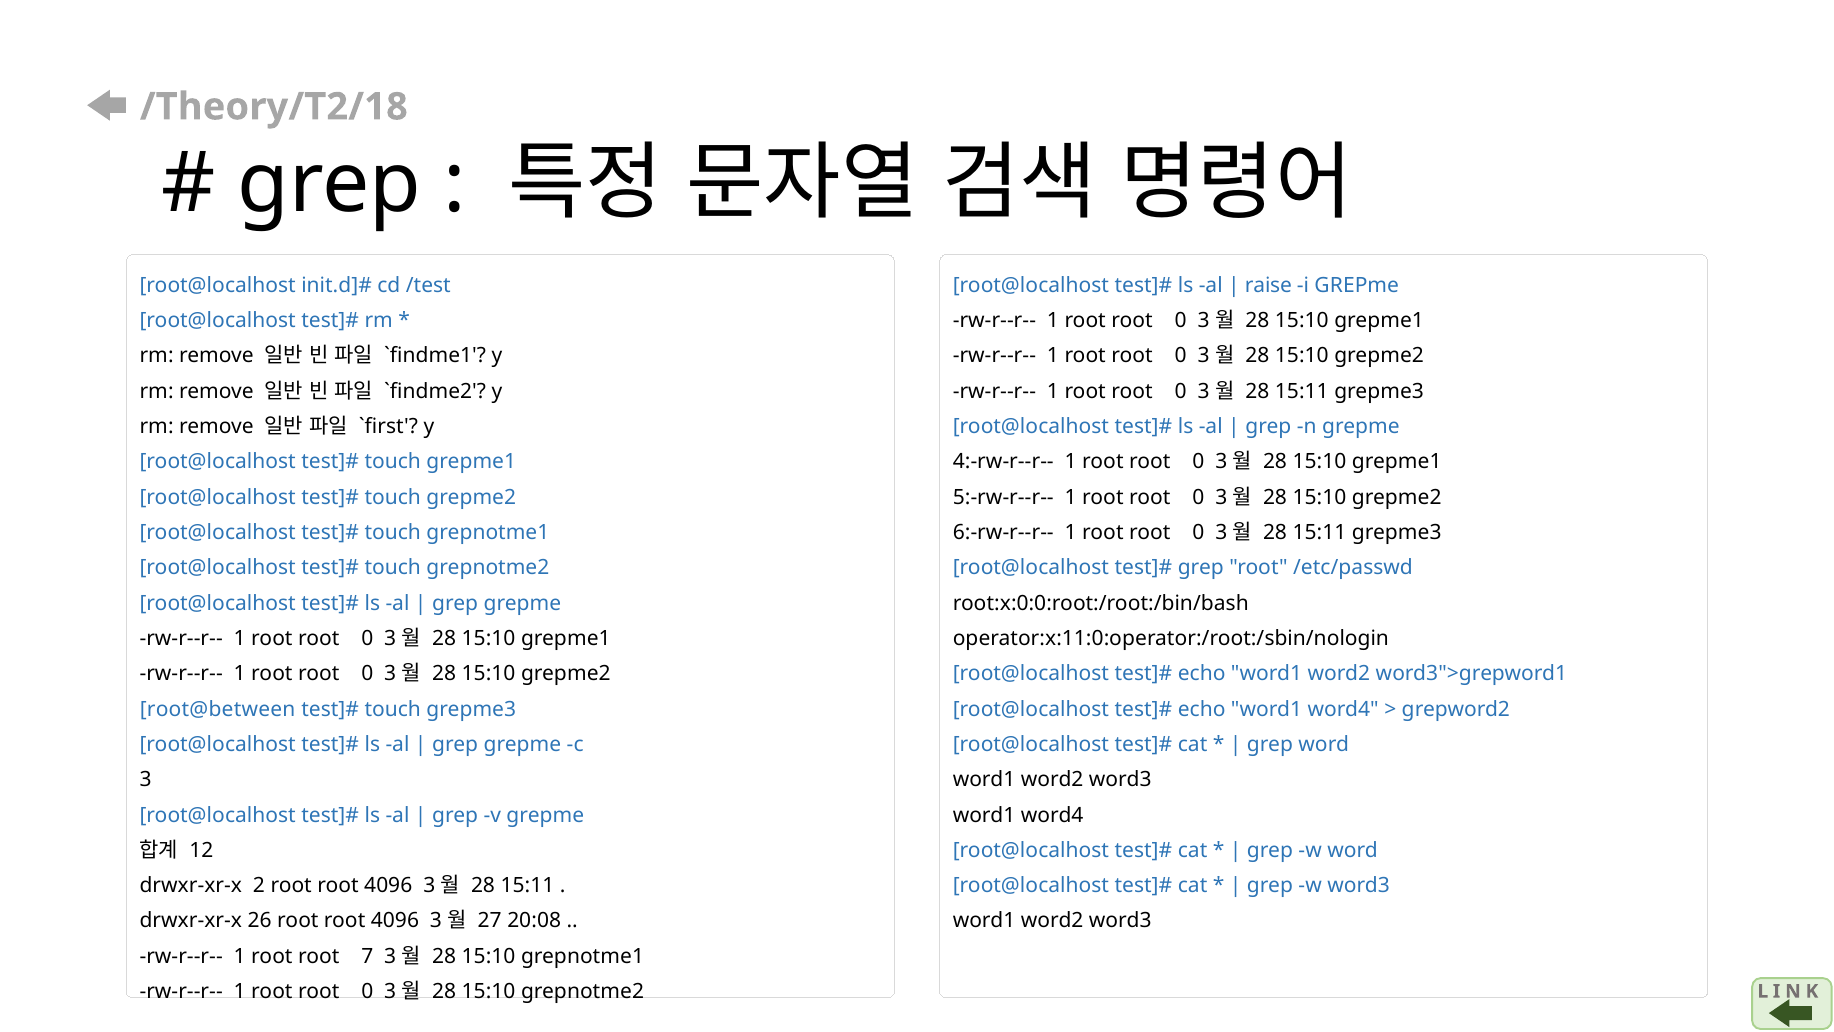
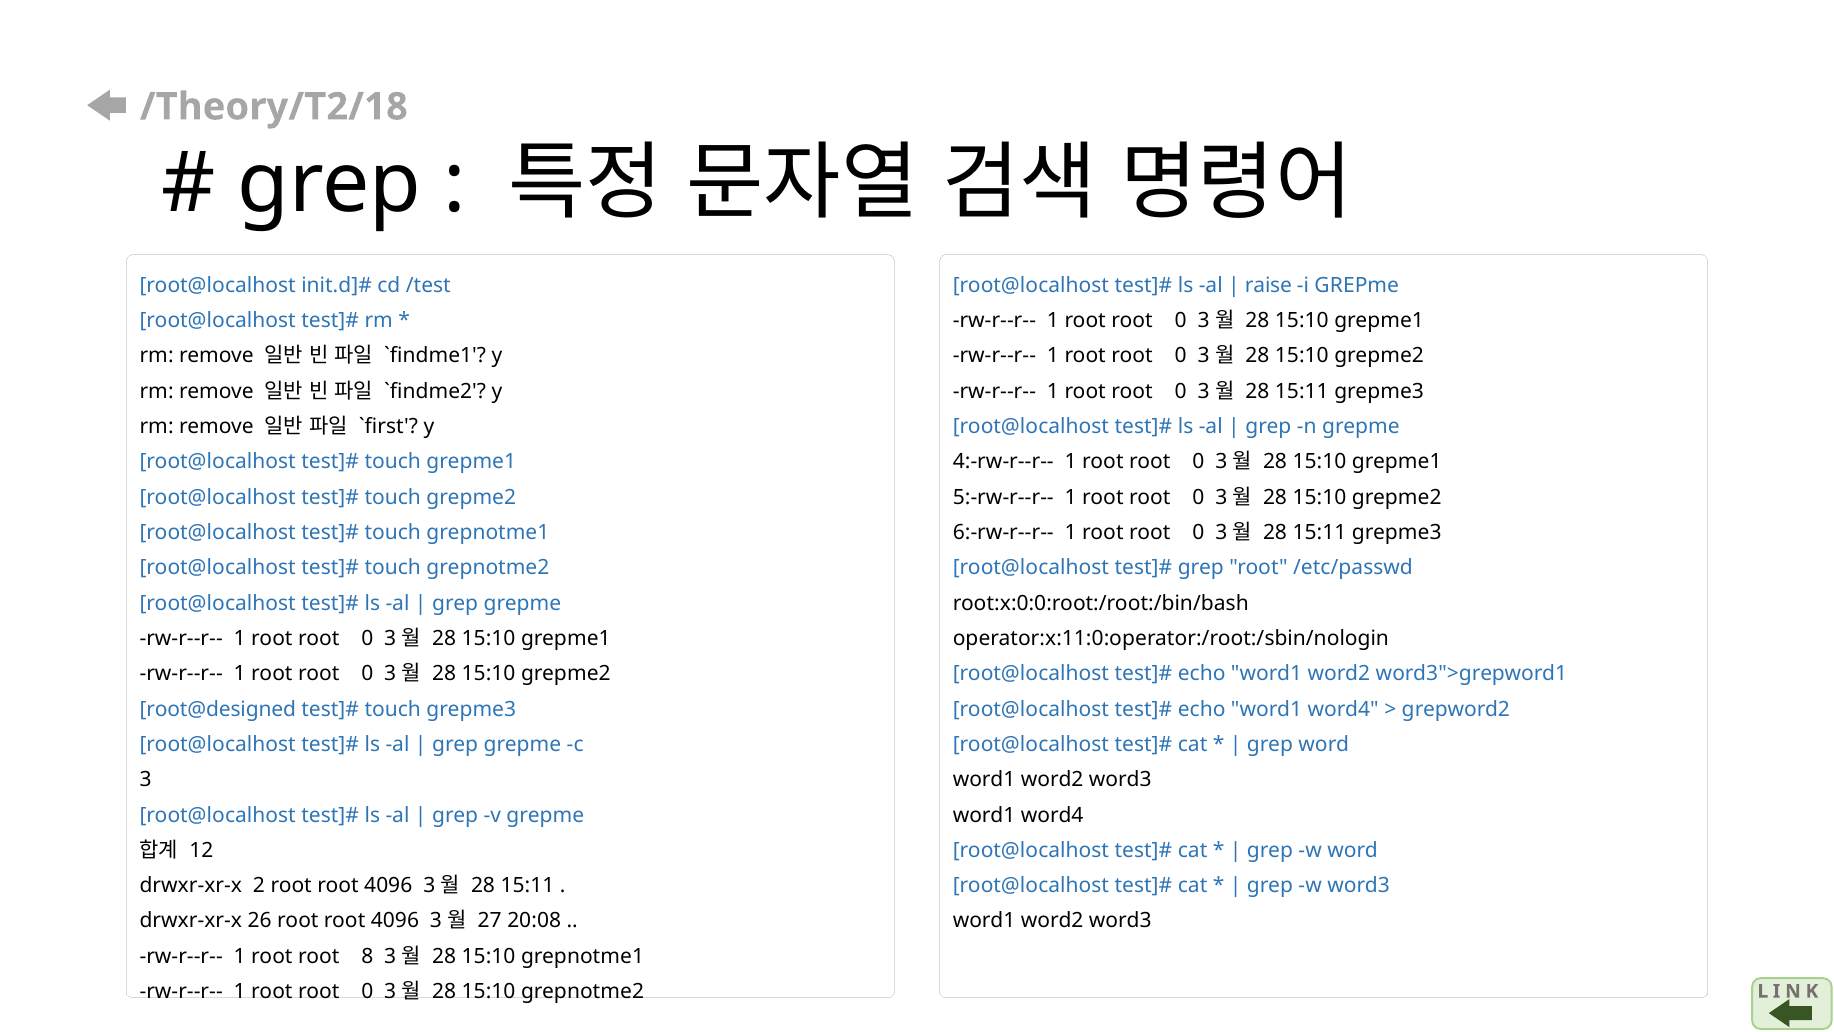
root@between: root@between -> root@designed (218, 709)
7: 7 -> 8 (367, 956)
